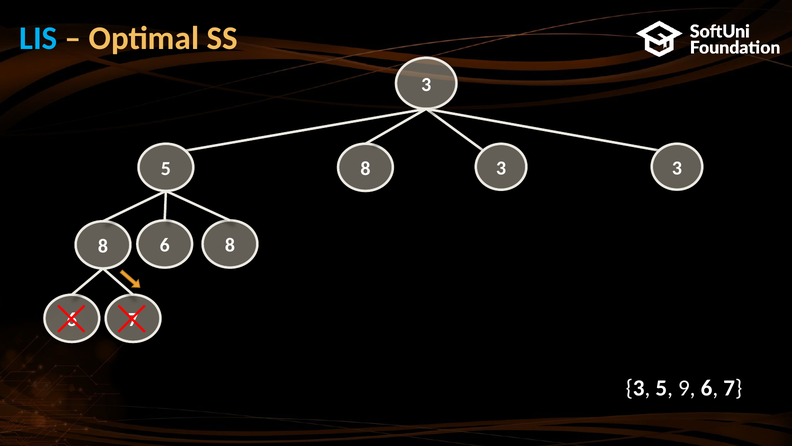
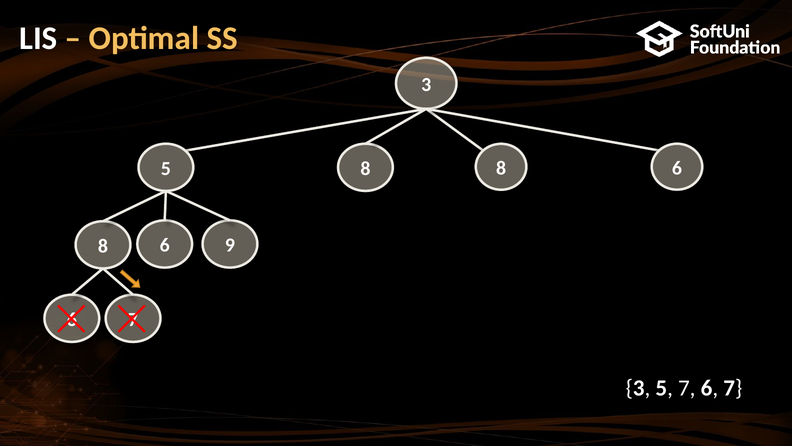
LIS colour: light blue -> white (38, 38)
5 3: 3 -> 8 (501, 168)
8 3: 3 -> 6 (677, 168)
8 8: 8 -> 9 (230, 245)
5 9: 9 -> 7 (687, 388)
